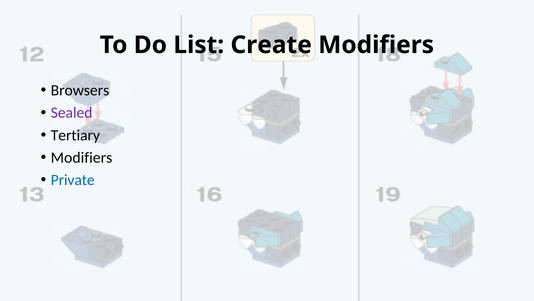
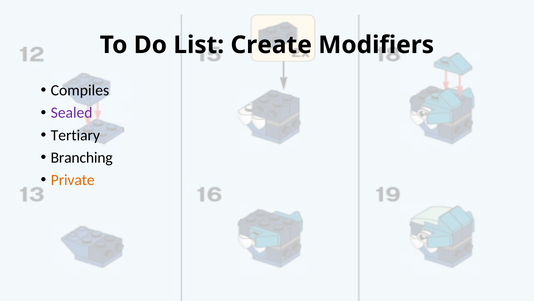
Browsers: Browsers -> Compiles (80, 90)
Modifiers: Modifiers -> Branching (82, 157)
Private colour: blue -> orange (73, 180)
